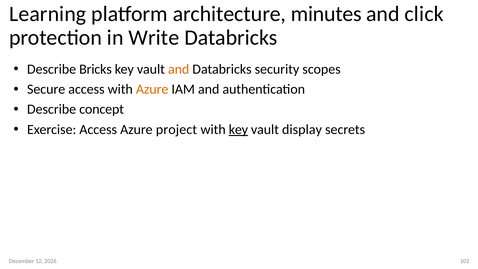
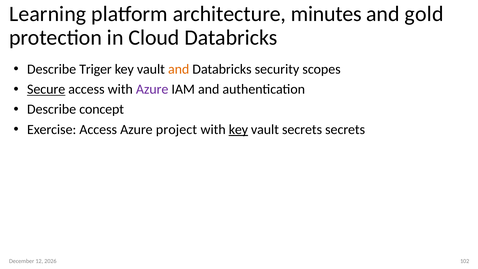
click: click -> gold (424, 14)
Write: Write -> Cloud (154, 38)
Bricks: Bricks -> Triger (96, 69)
Secure underline: none -> present (46, 89)
Azure colour: orange -> purple (152, 89)
vault display: display -> secrets (302, 129)
